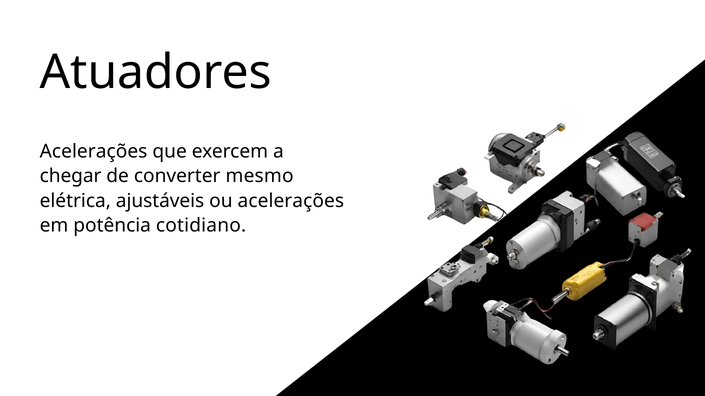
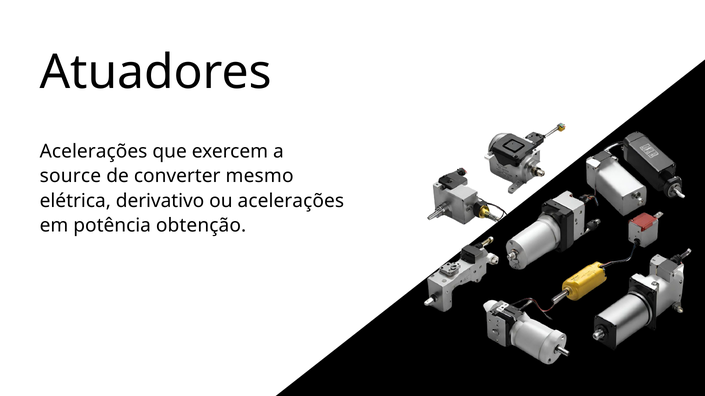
chegar: chegar -> source (70, 176)
ajustáveis: ajustáveis -> derivativo (160, 201)
cotidiano: cotidiano -> obtenção (201, 226)
